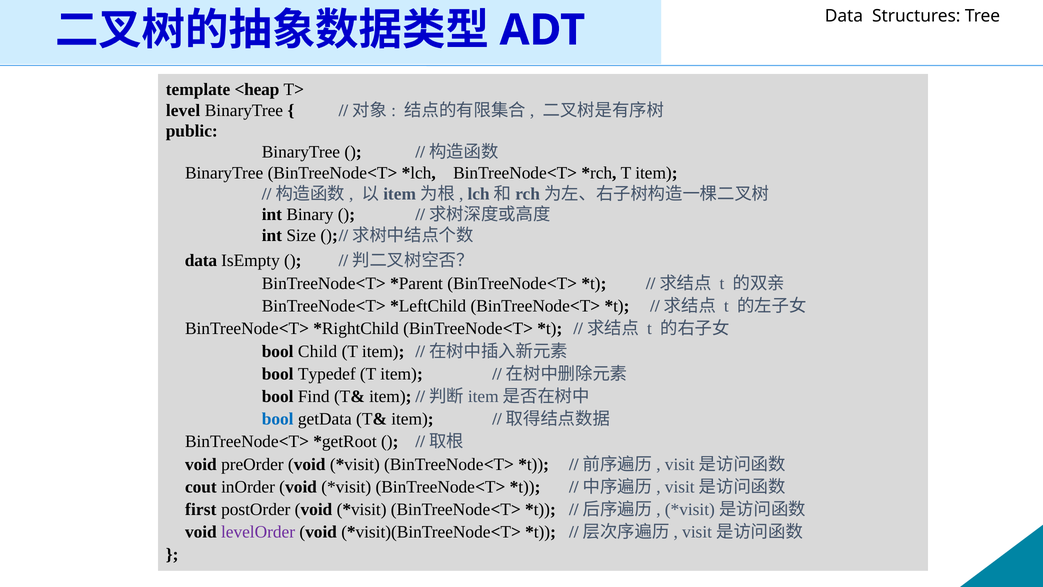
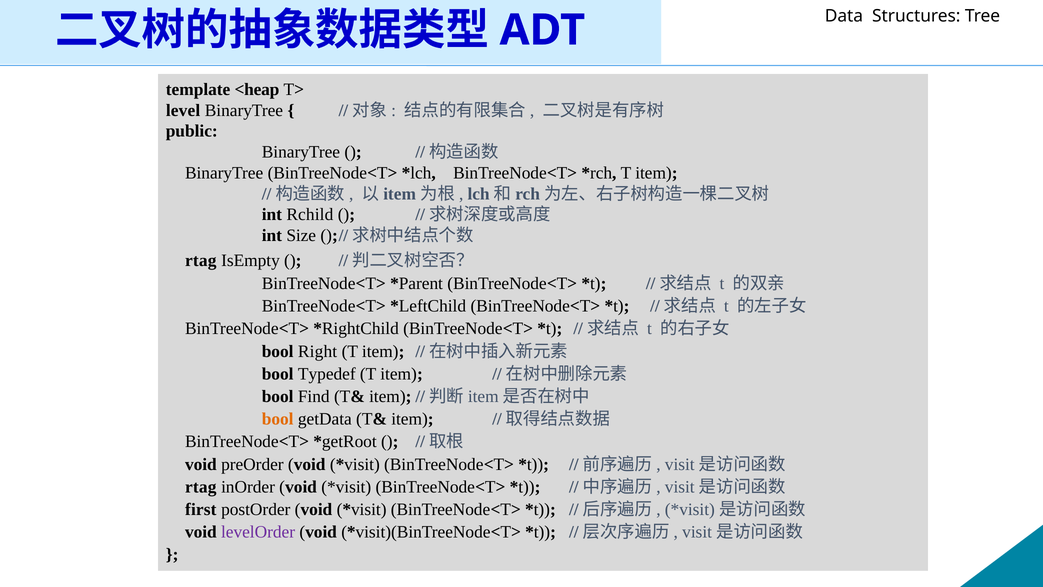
Binary: Binary -> Rchild (310, 215)
data: data -> rtag (201, 260)
Child: Child -> Right (318, 351)
bool colour: blue -> orange (278, 419)
cout: cout -> rtag (201, 487)
